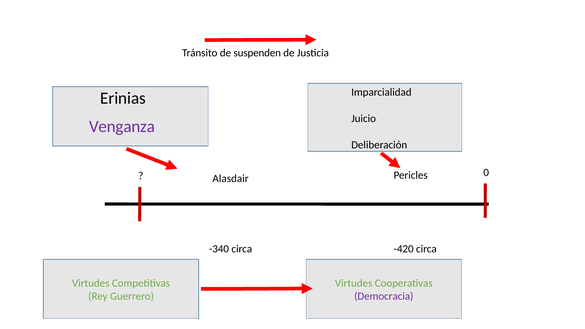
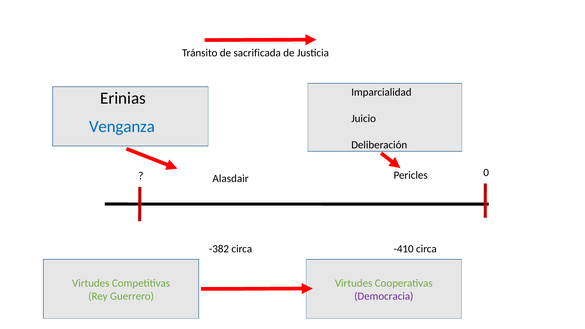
suspenden: suspenden -> sacrificada (257, 53)
Venganza colour: purple -> blue (122, 127)
-340: -340 -> -382 (219, 249)
-420: -420 -> -410 (404, 249)
